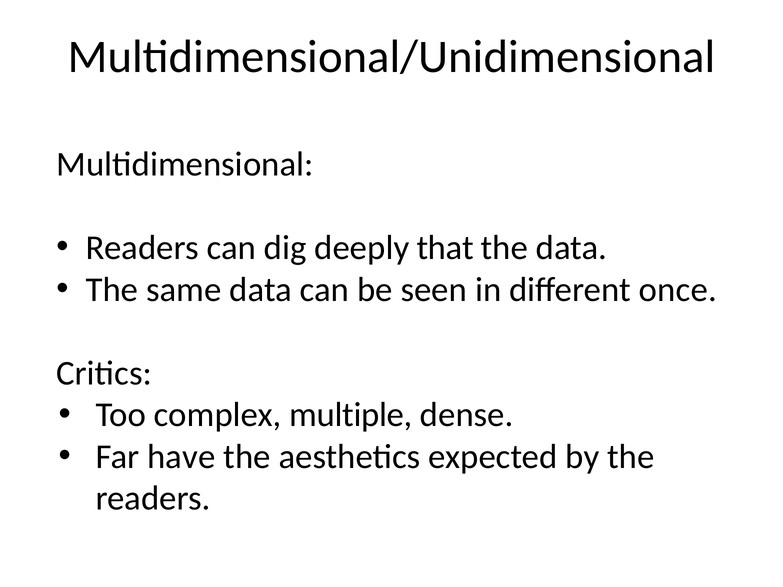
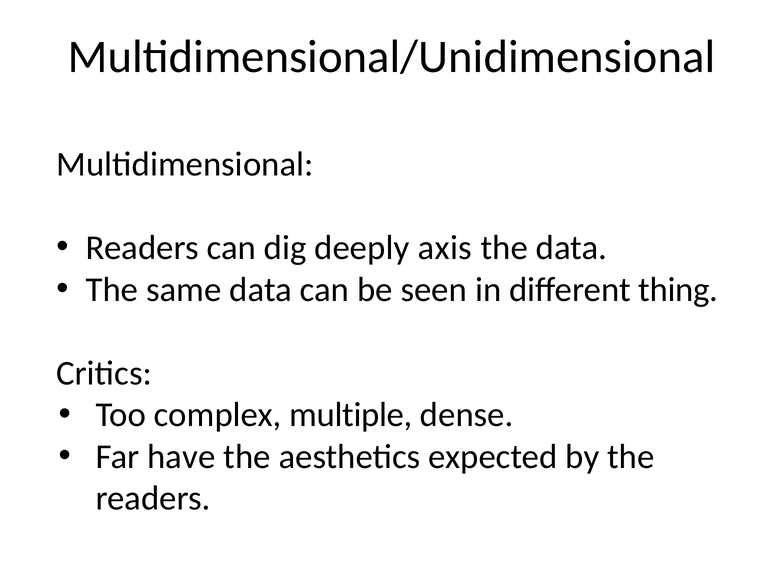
that: that -> axis (445, 248)
once: once -> thing (678, 290)
